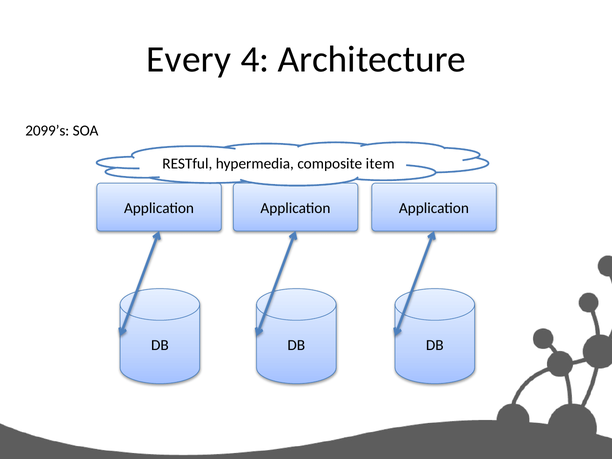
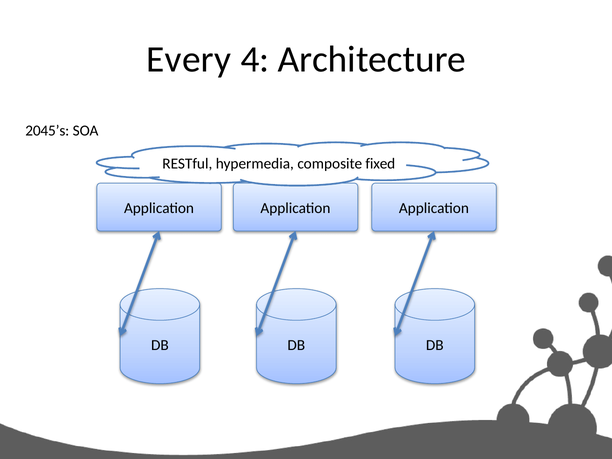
2099’s: 2099’s -> 2045’s (47, 131)
item: item -> fixed (380, 164)
